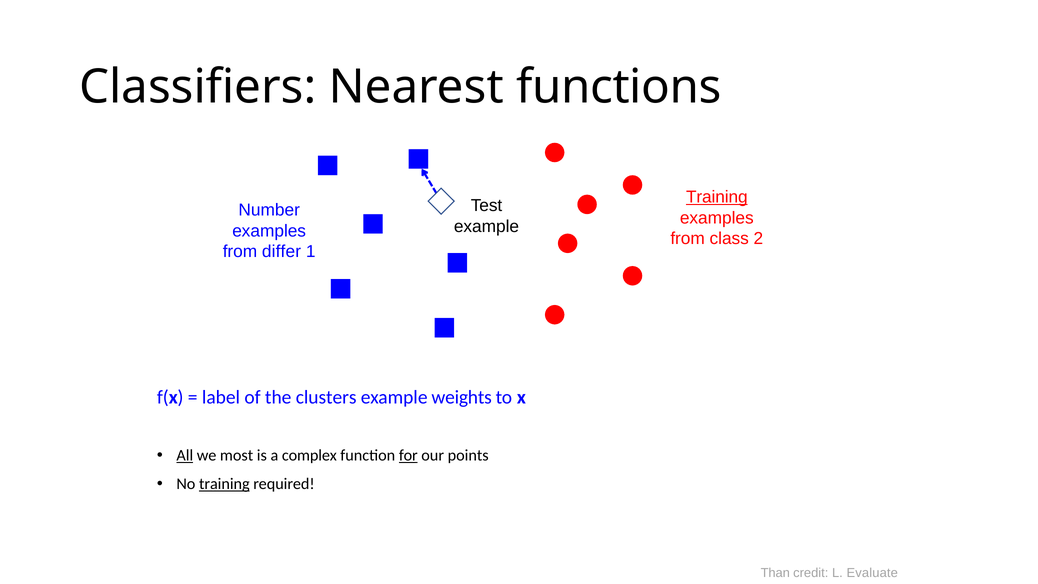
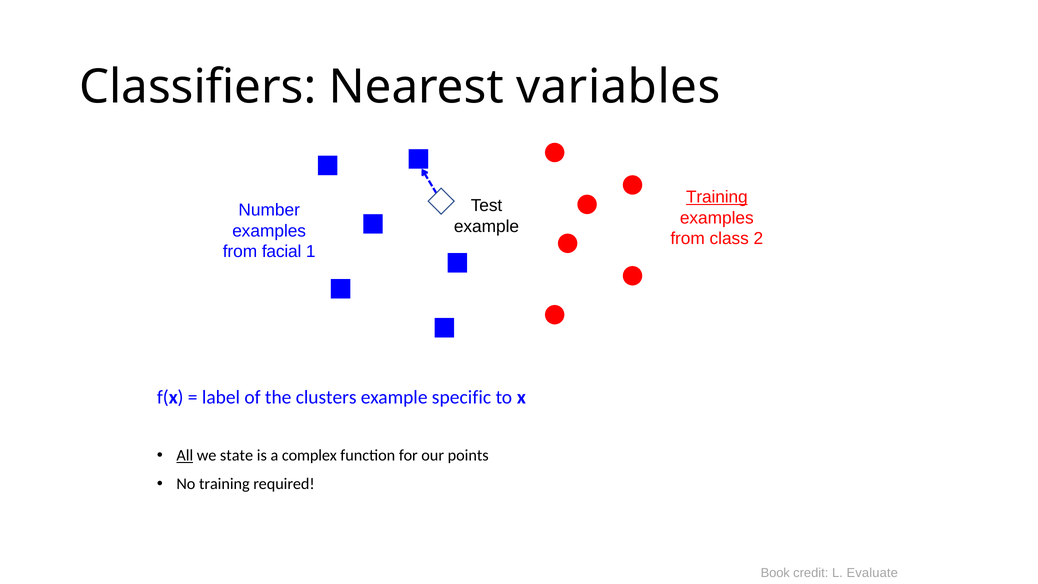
functions: functions -> variables (618, 87)
differ: differ -> facial (282, 252)
weights: weights -> specific (462, 397)
most: most -> state (237, 455)
for underline: present -> none (408, 455)
training underline: present -> none (224, 484)
Than: Than -> Book (775, 573)
